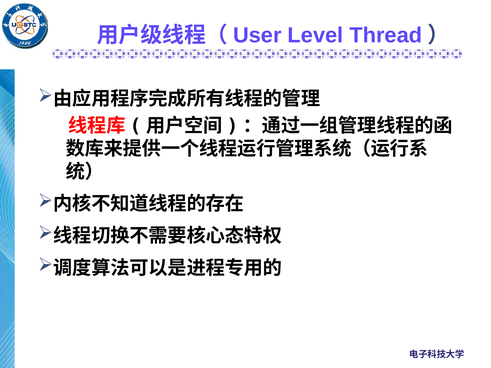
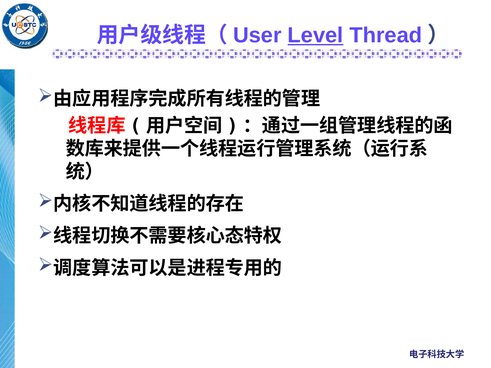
Level underline: none -> present (315, 35)
